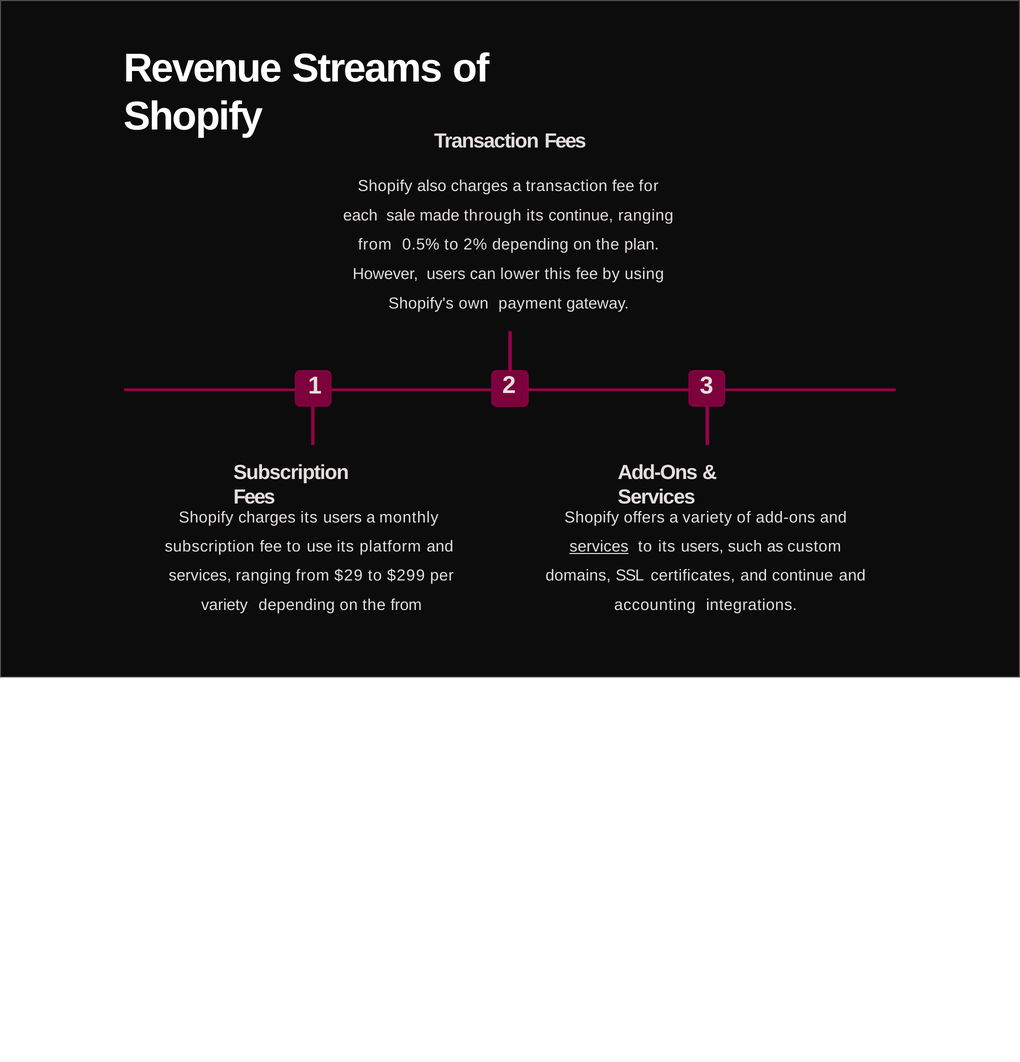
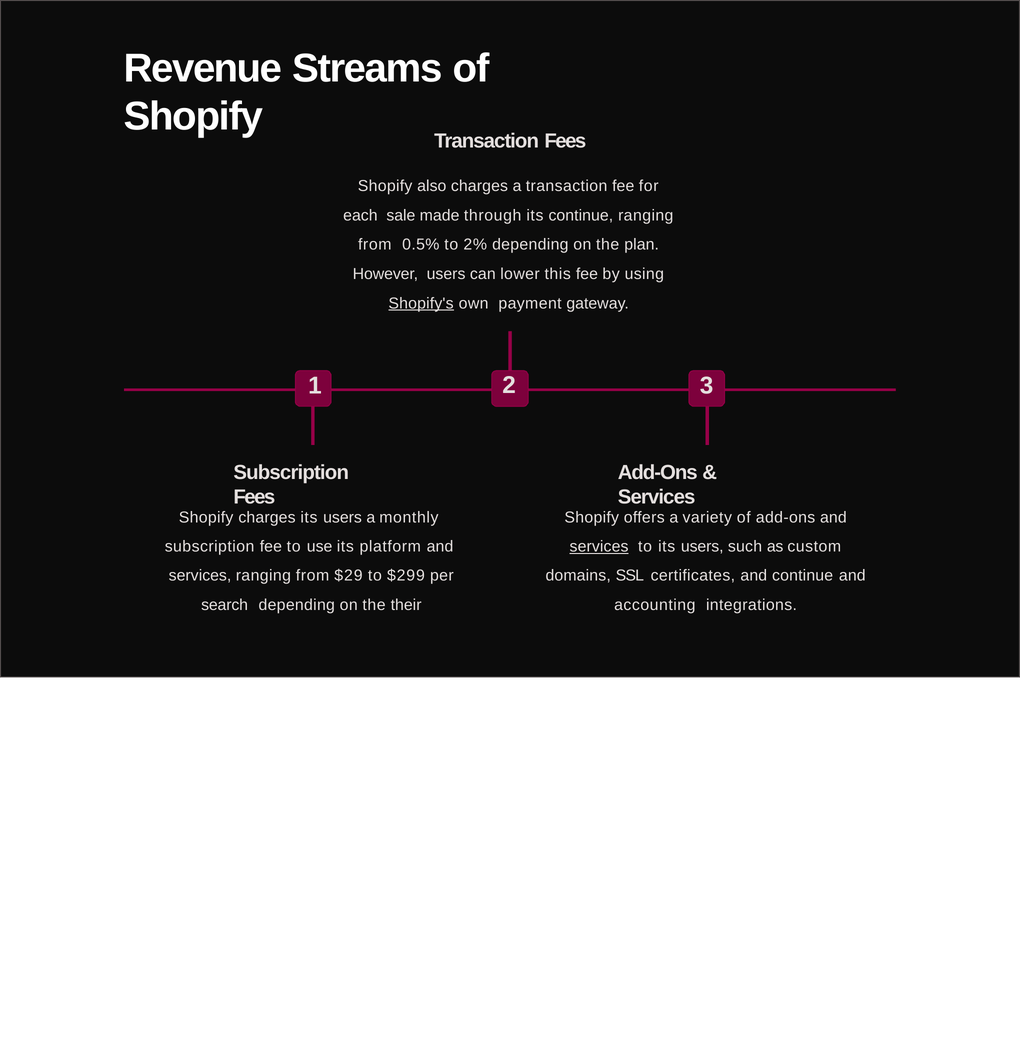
Shopify's underline: none -> present (421, 303)
variety: variety -> search (225, 605)
the from: from -> their (406, 605)
